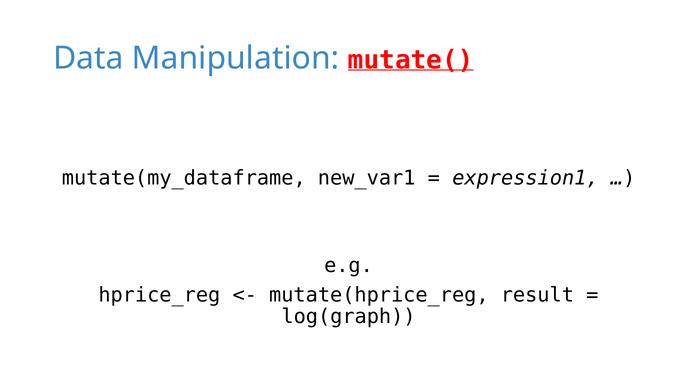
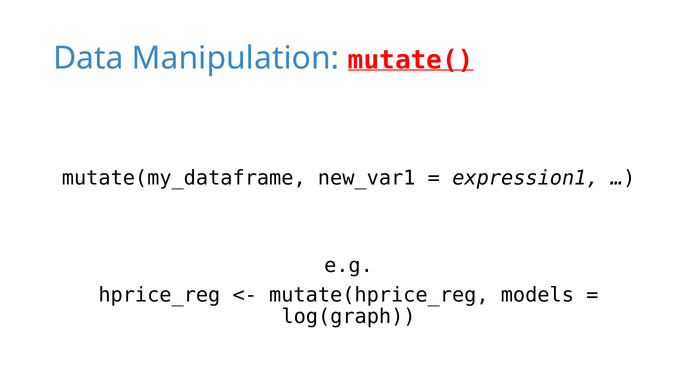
result: result -> models (537, 295)
